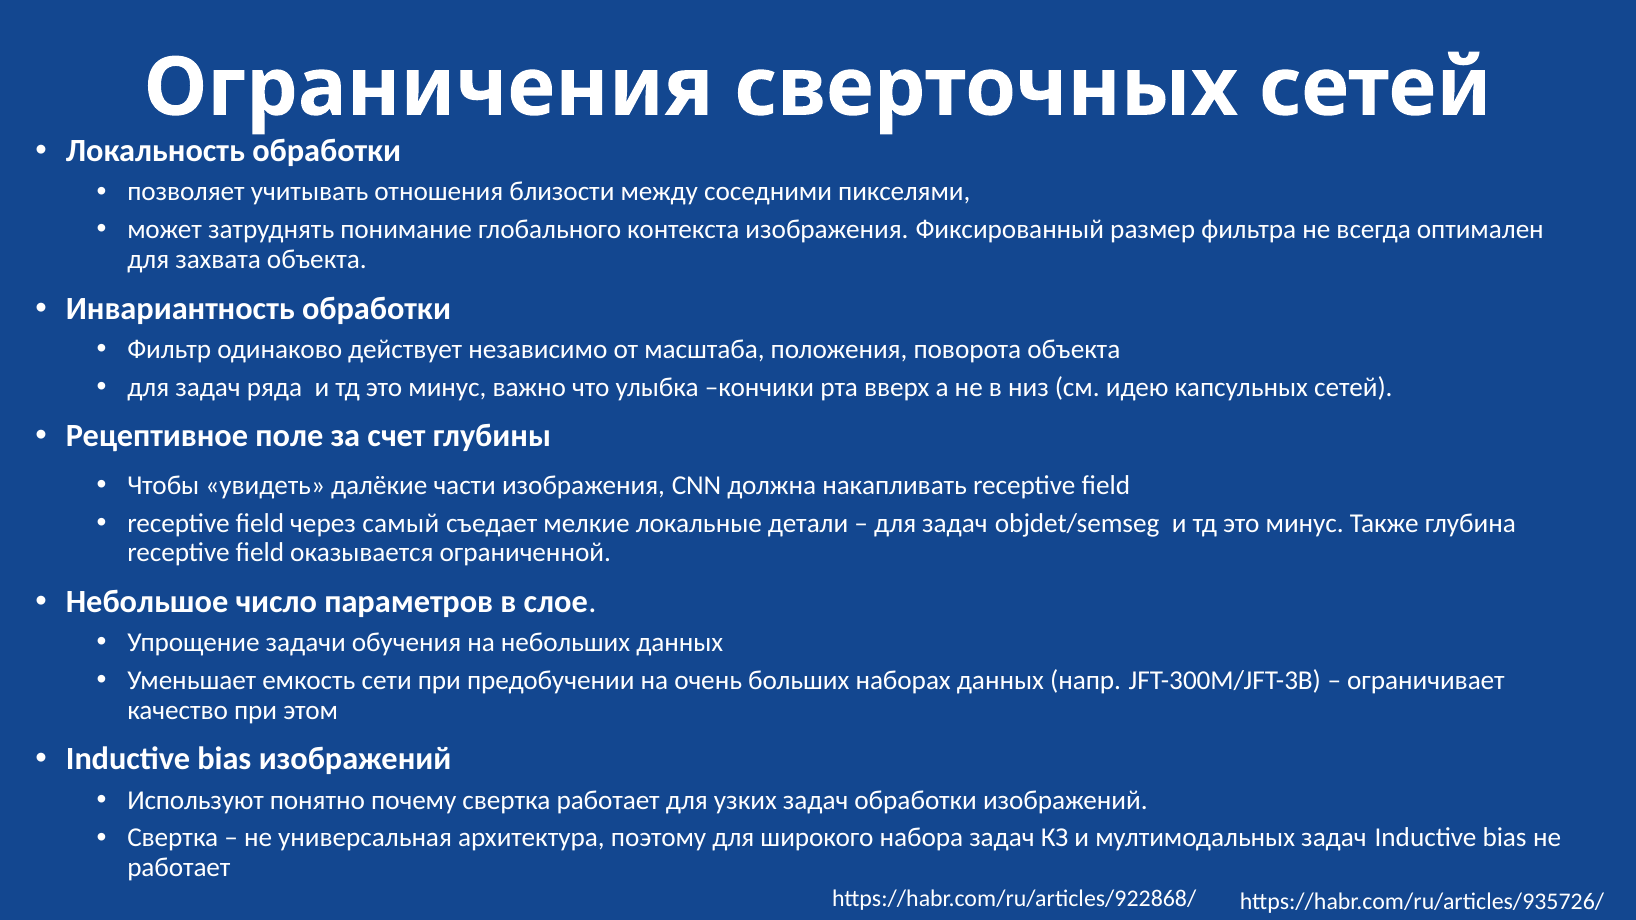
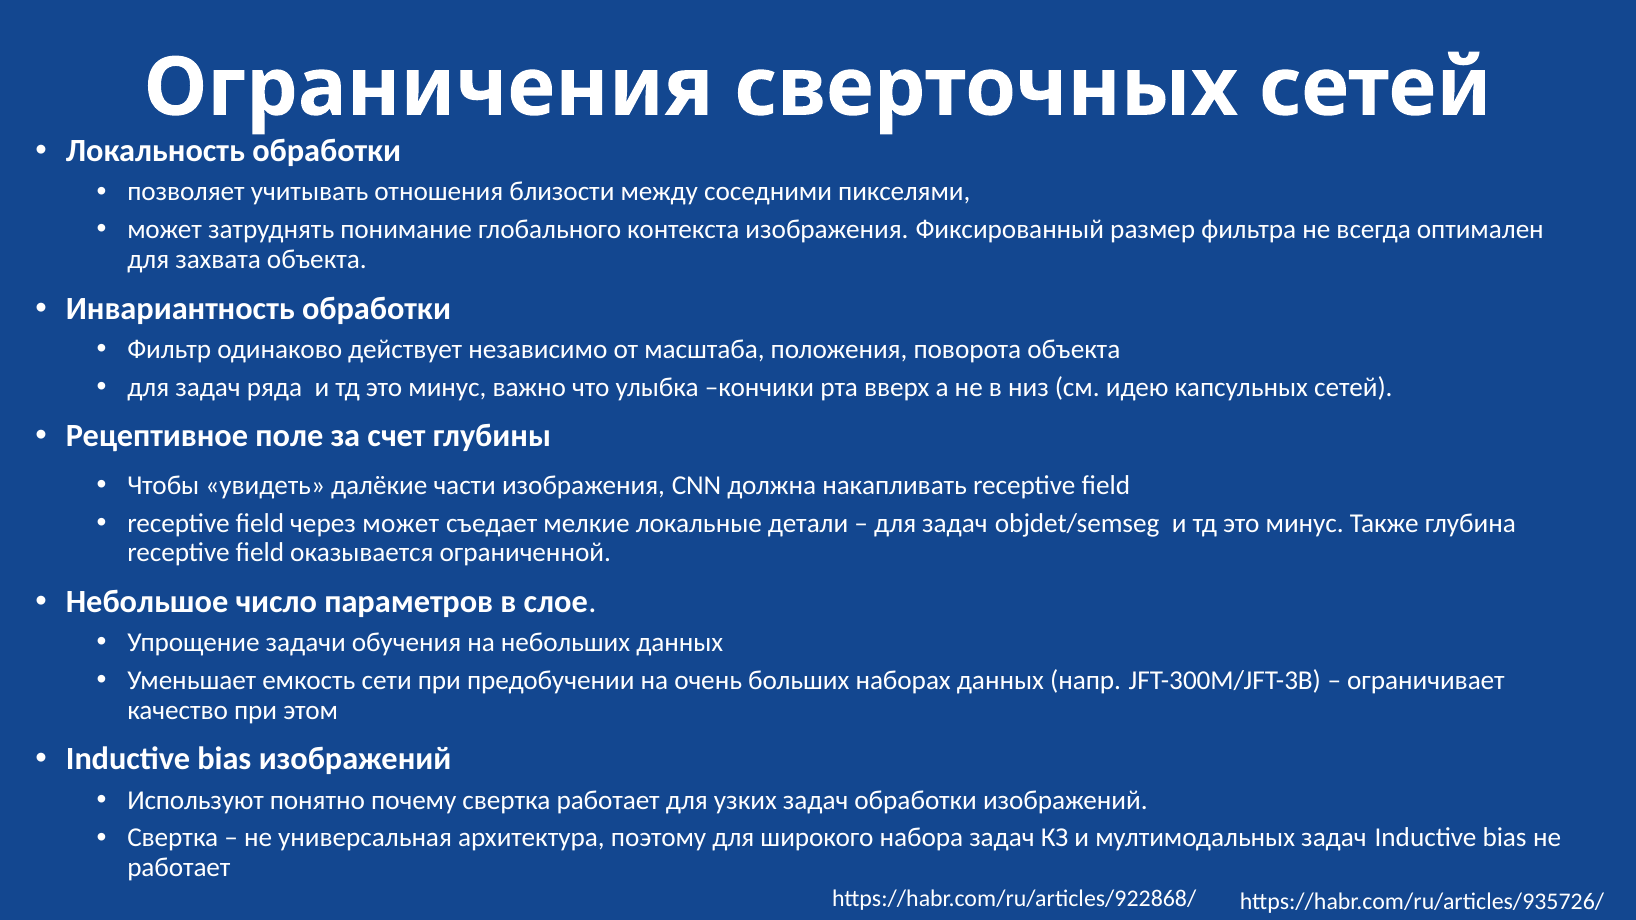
через самый: самый -> может (401, 524)
